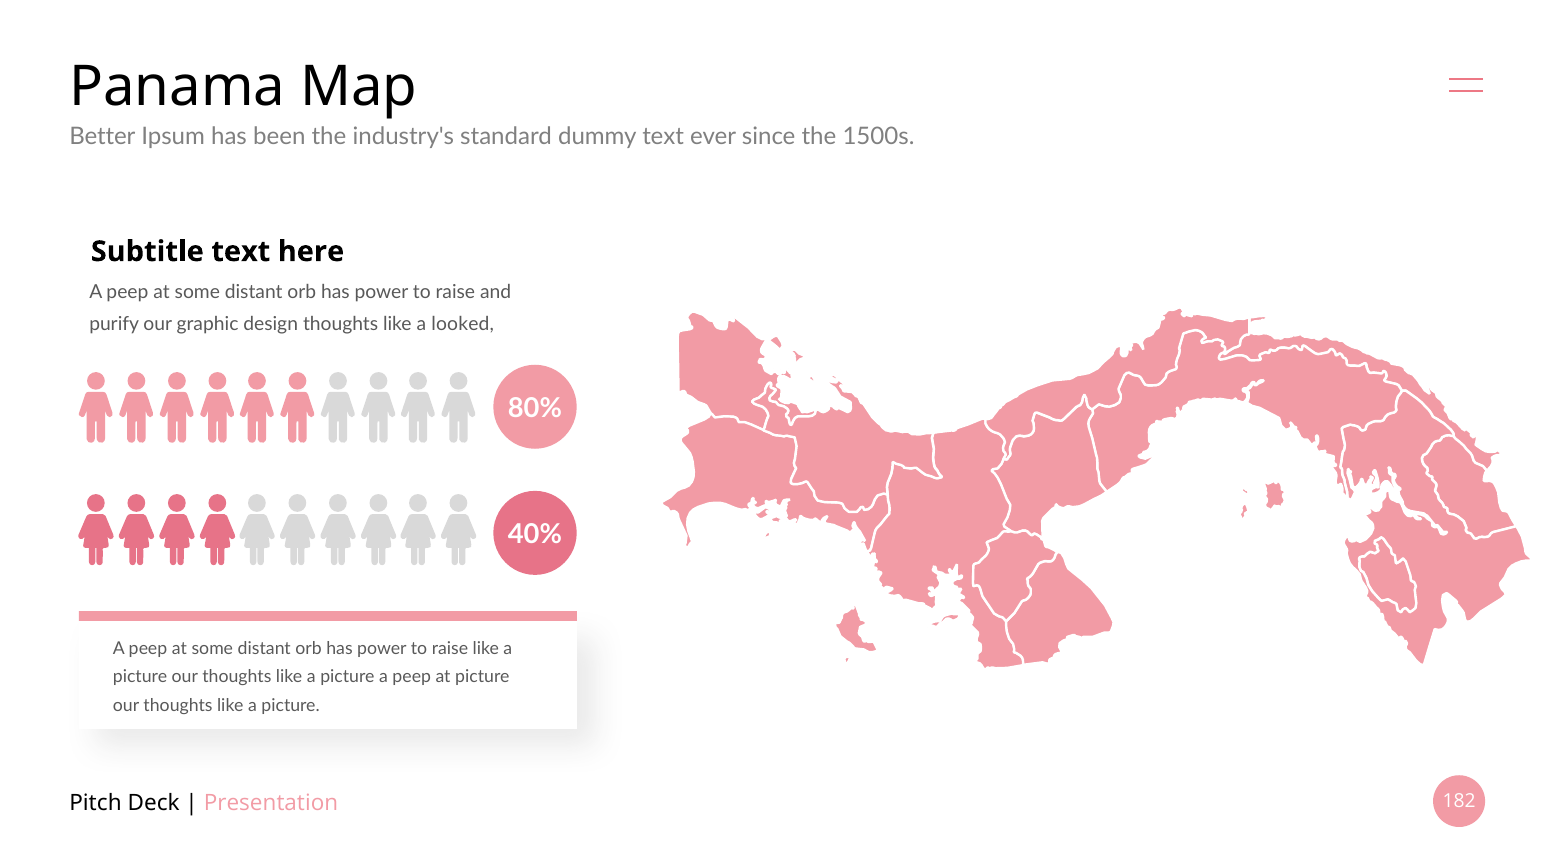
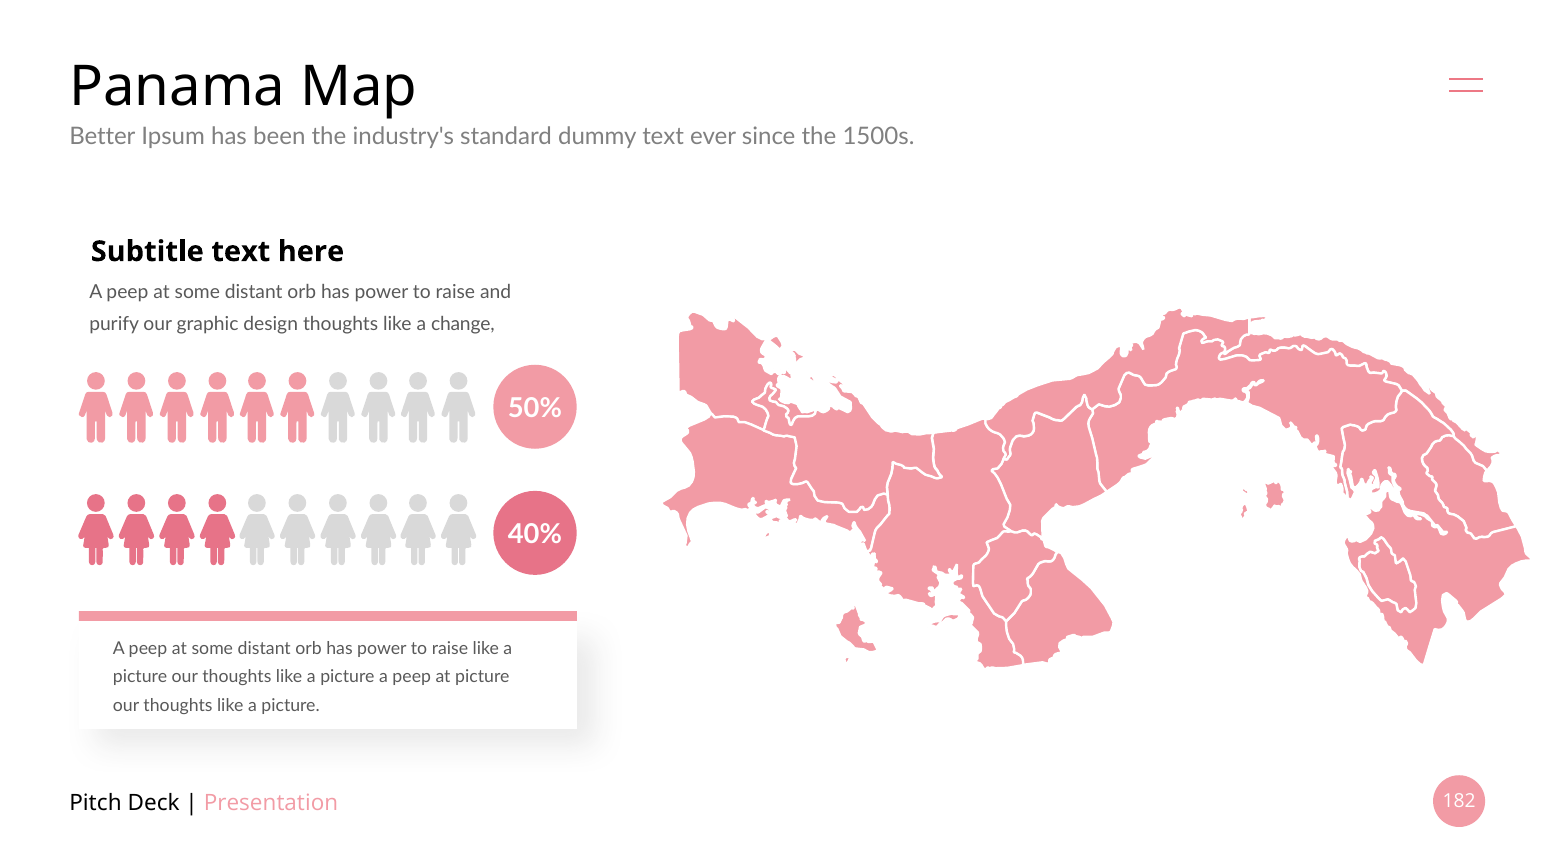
looked: looked -> change (463, 325)
80%: 80% -> 50% (535, 408)
